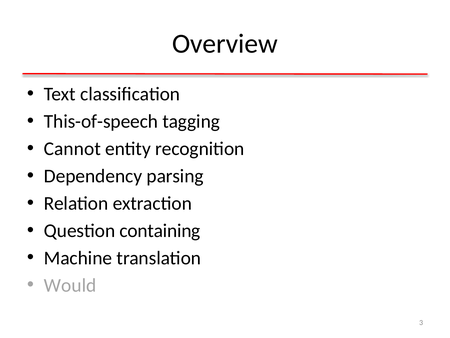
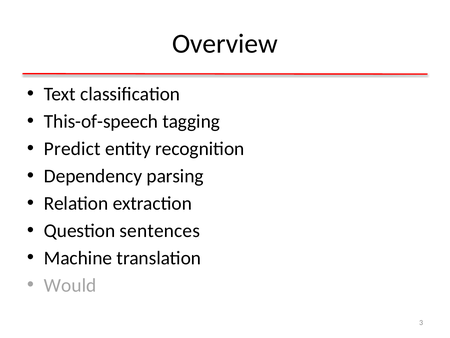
Cannot: Cannot -> Predict (72, 149)
containing: containing -> sentences (160, 230)
